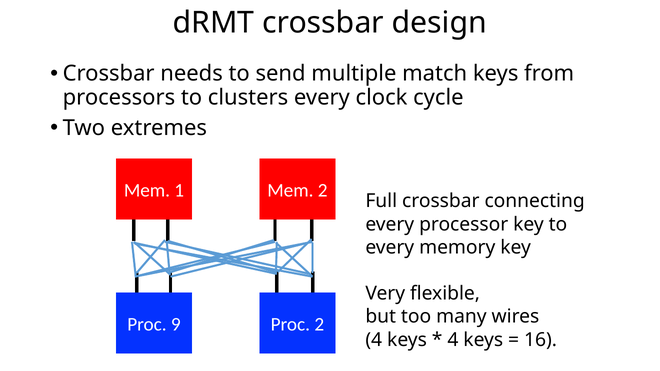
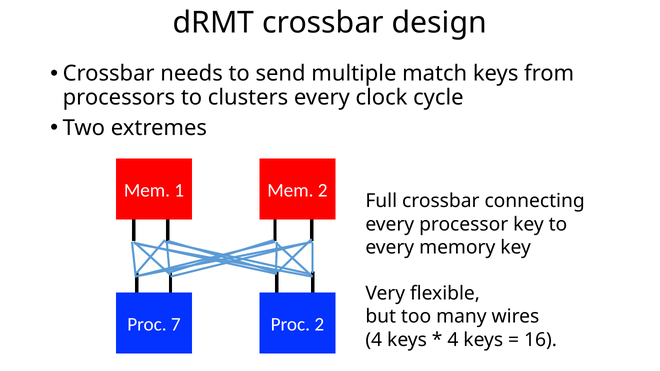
9: 9 -> 7 (176, 324)
